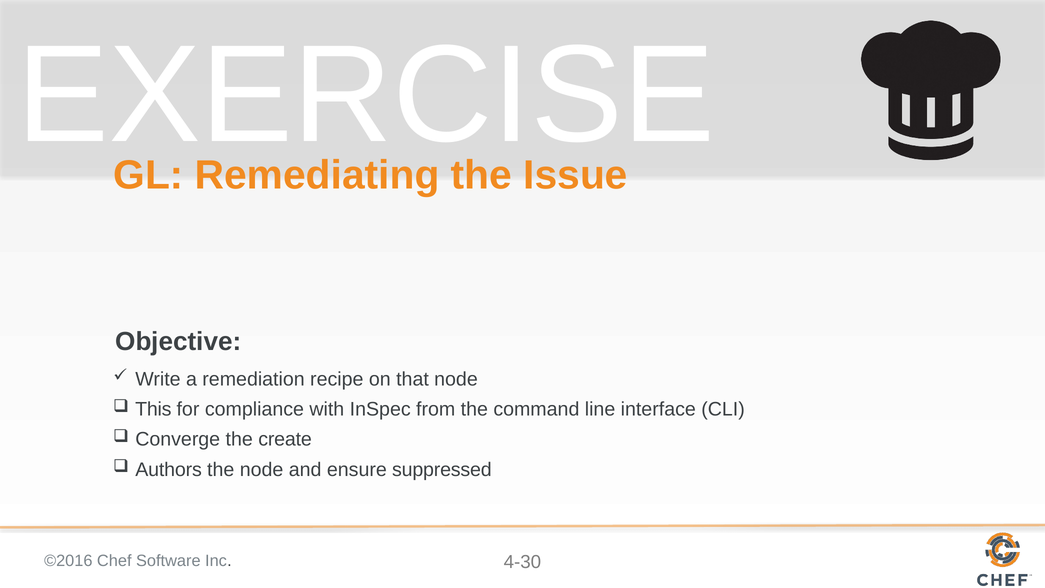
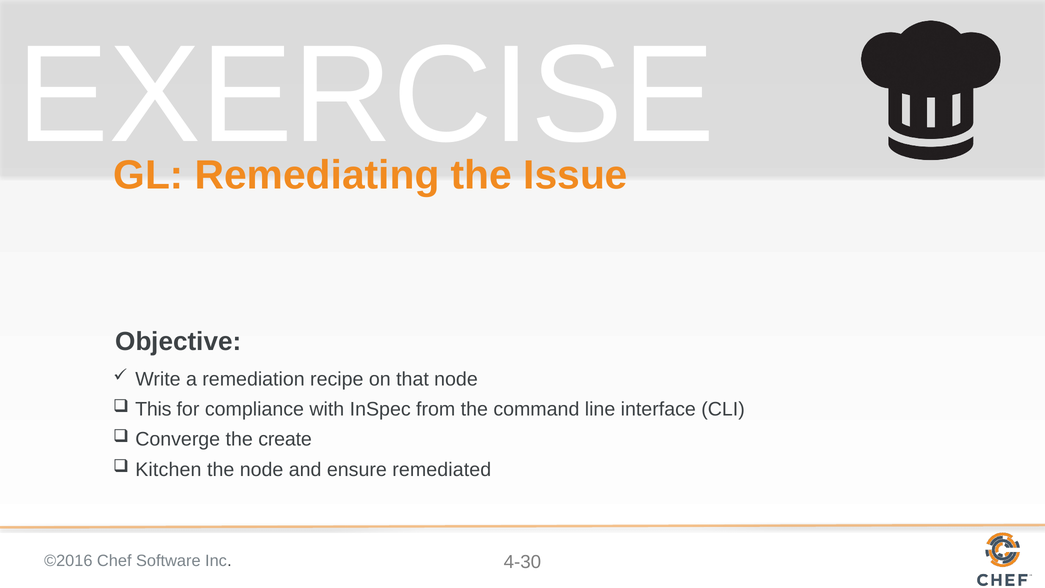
Authors: Authors -> Kitchen (168, 469)
suppressed: suppressed -> remediated (442, 469)
